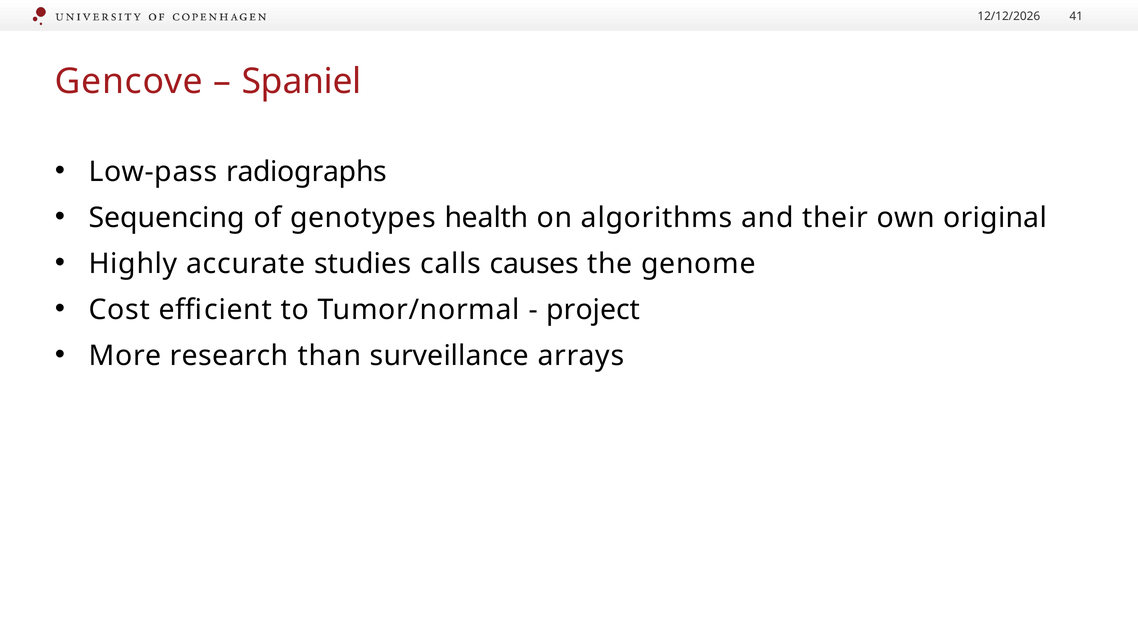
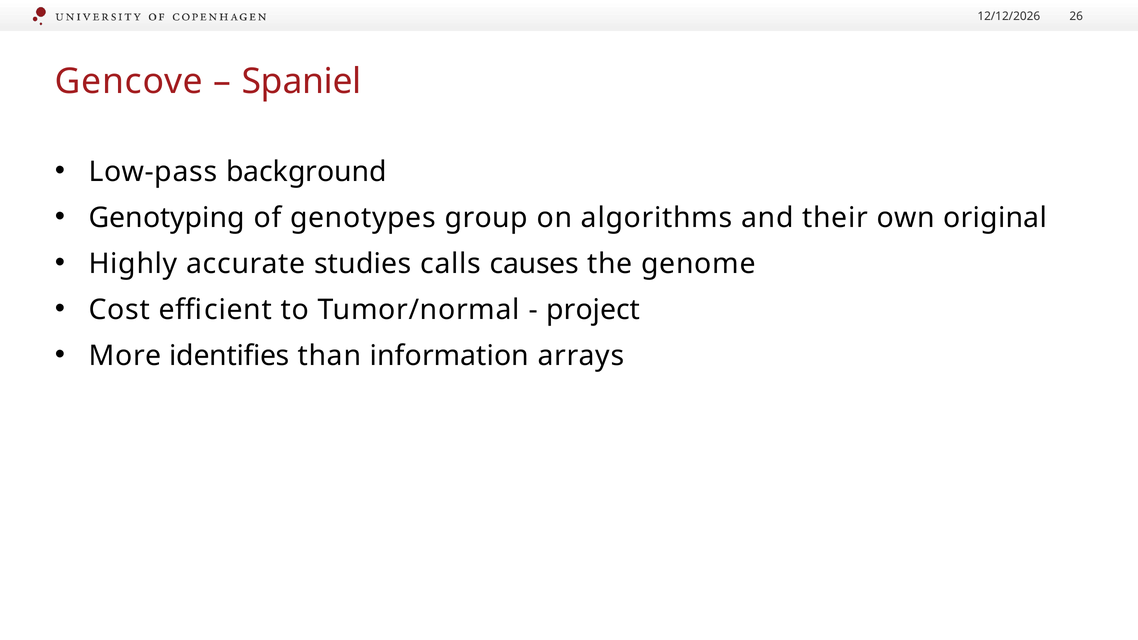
41: 41 -> 26 (1076, 16)
radiographs: radiographs -> background (306, 172)
Sequencing: Sequencing -> Genotyping (167, 218)
health: health -> group (486, 218)
research: research -> identifies (229, 356)
surveillance: surveillance -> information (449, 356)
